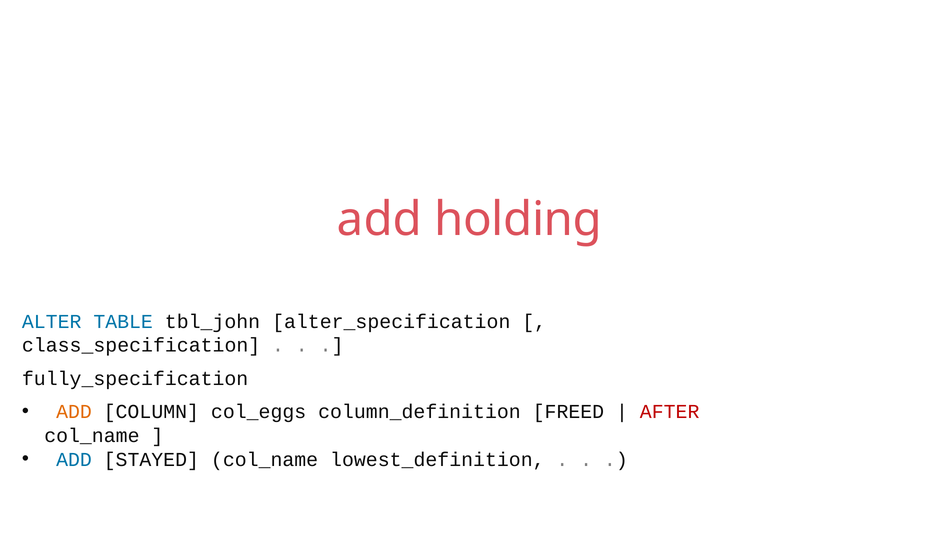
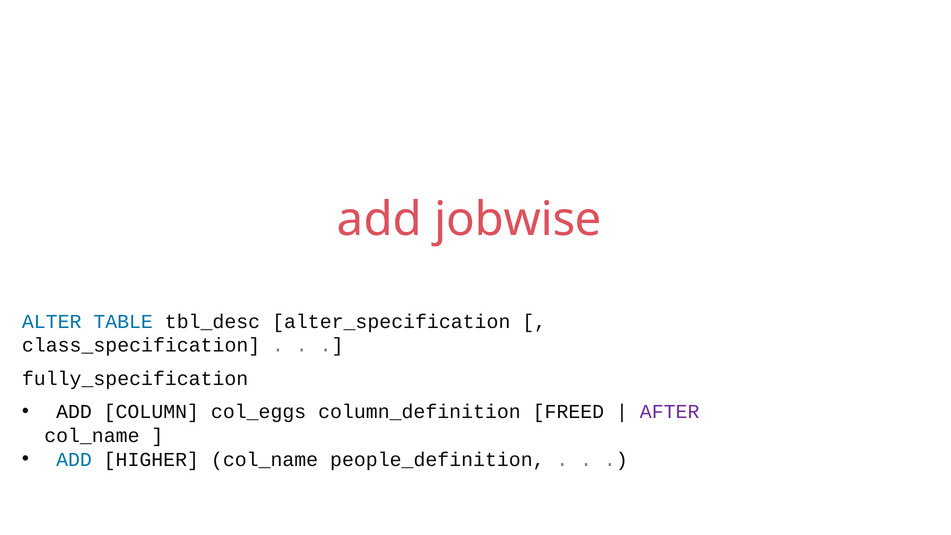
holding: holding -> jobwise (518, 220)
tbl_john: tbl_john -> tbl_desc (212, 322)
ADD colour: orange -> black (74, 412)
AFTER colour: red -> purple (670, 412)
STAYED: STAYED -> HIGHER (151, 459)
lowest_definition: lowest_definition -> people_definition (437, 459)
